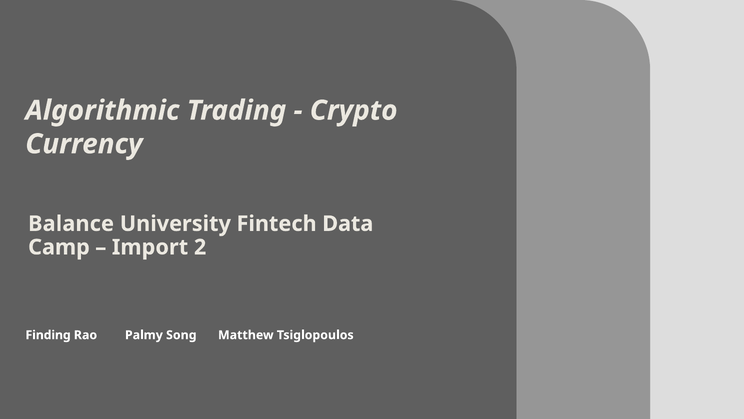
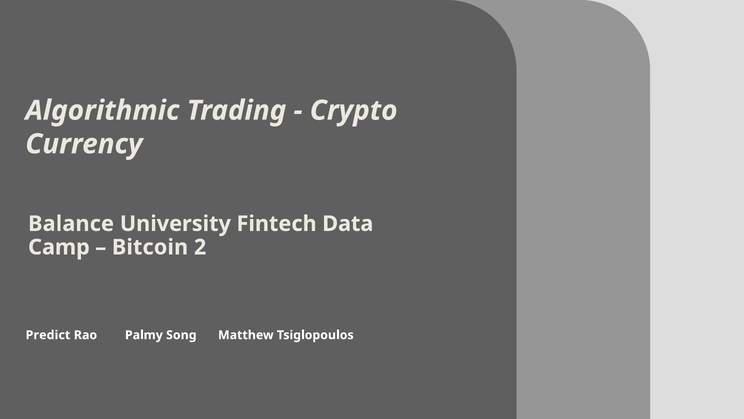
Import: Import -> Bitcoin (150, 247)
Finding: Finding -> Predict (48, 335)
